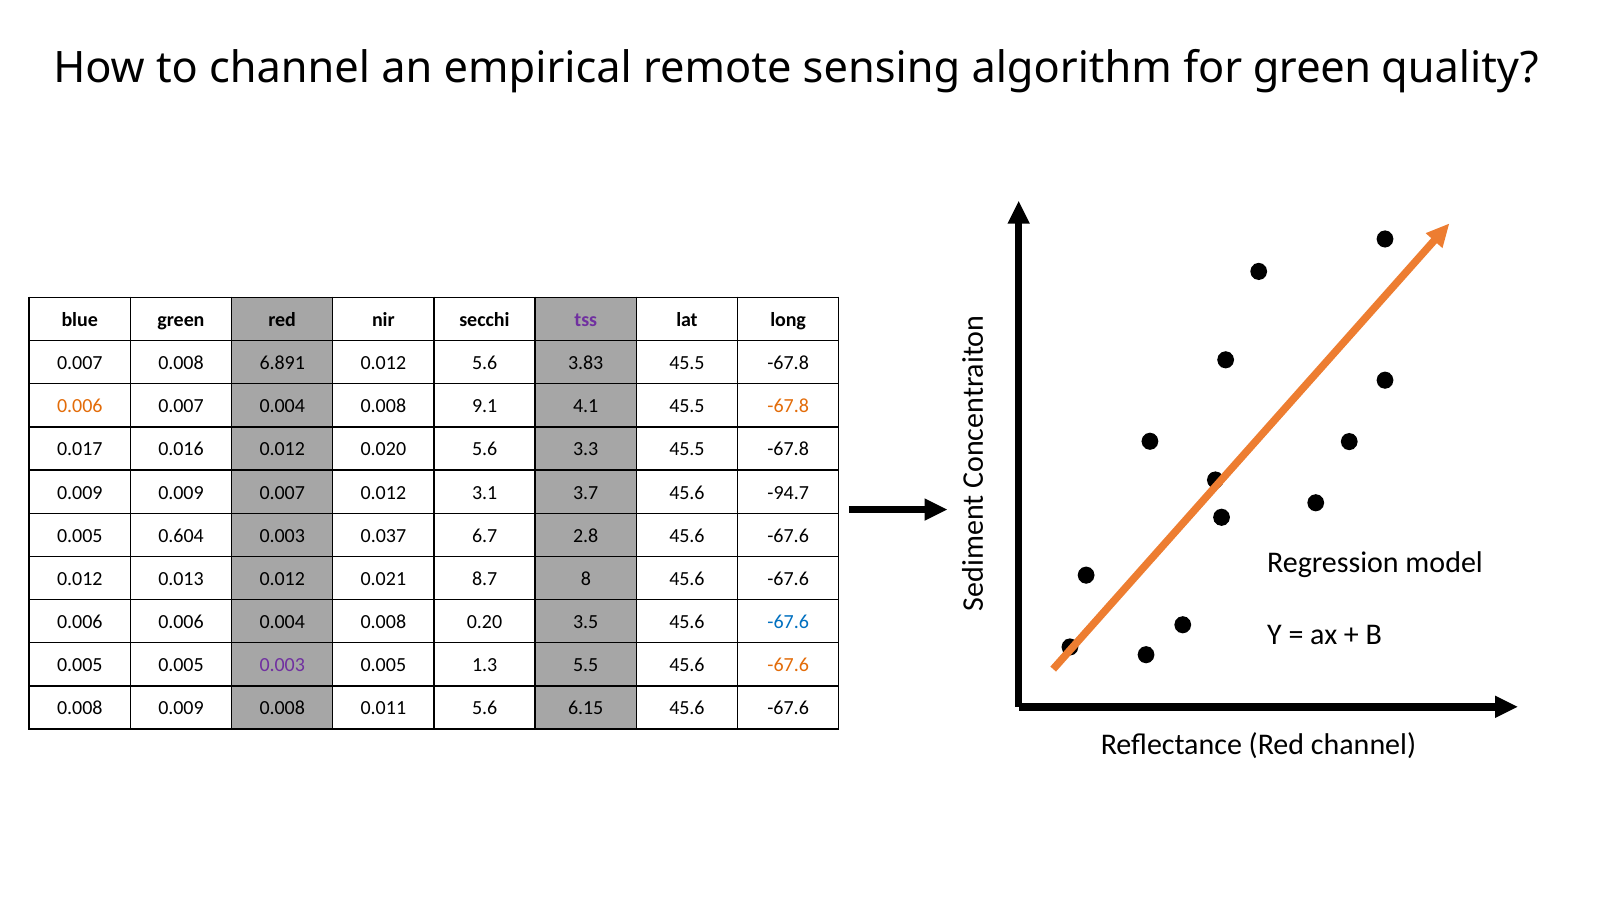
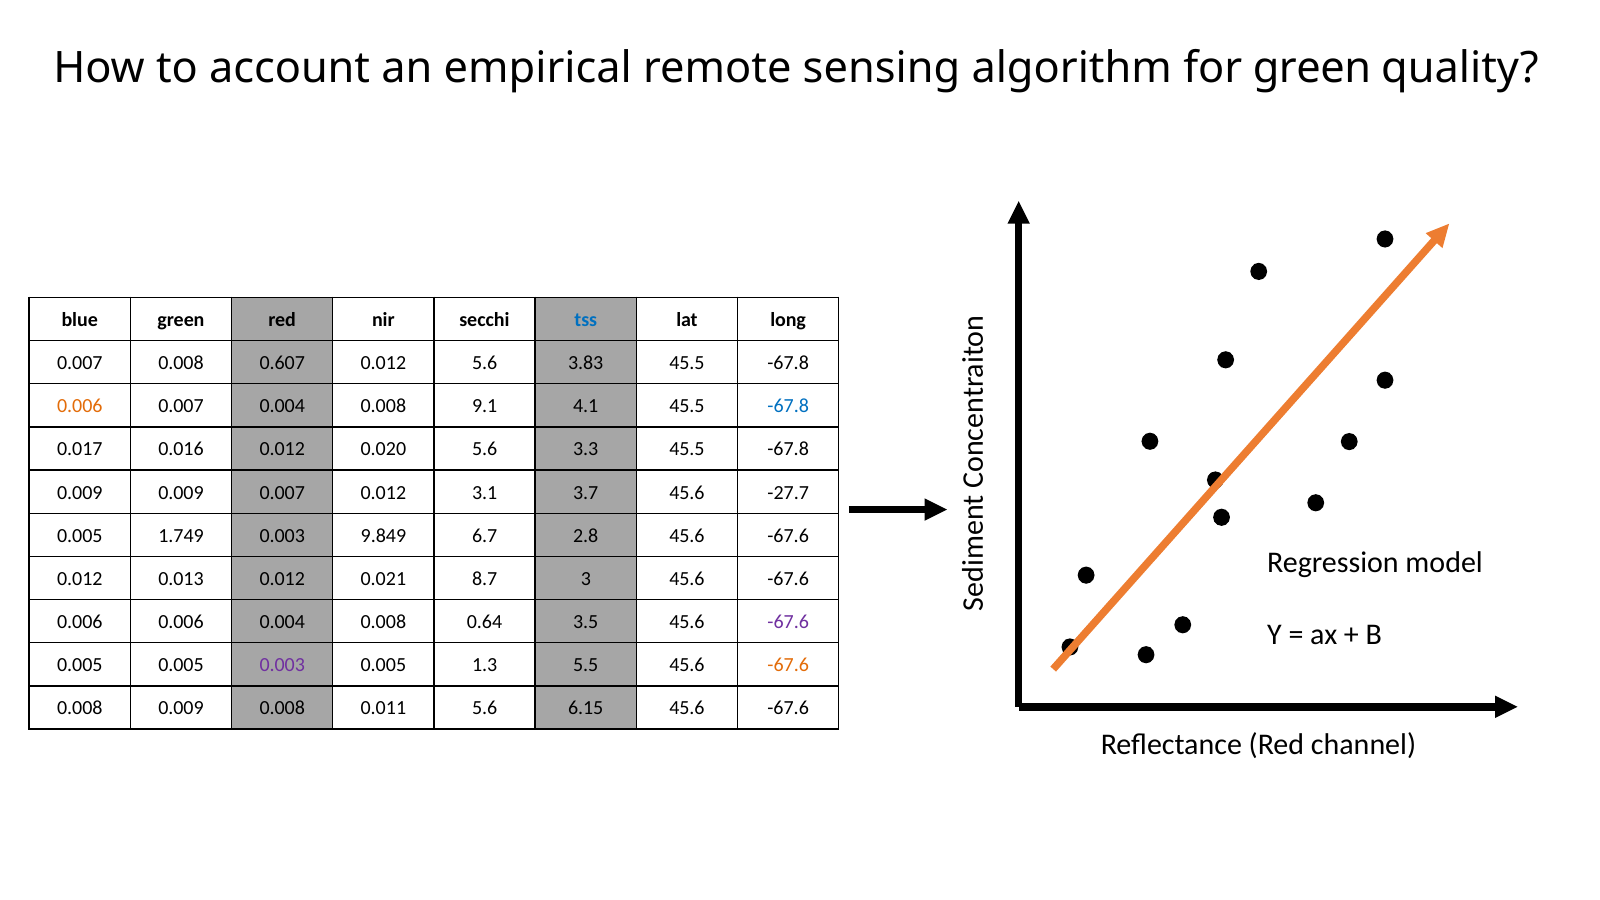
to channel: channel -> account (290, 68)
tss colour: purple -> blue (586, 320)
6.891: 6.891 -> 0.607 (282, 363)
-67.8 colour: orange -> blue (788, 406)
-94.7: -94.7 -> -27.7 (788, 492)
0.604: 0.604 -> 1.749 (181, 536)
0.037: 0.037 -> 9.849 (383, 536)
8: 8 -> 3 (586, 579)
0.20: 0.20 -> 0.64 (485, 622)
-67.6 colour: blue -> purple (788, 622)
